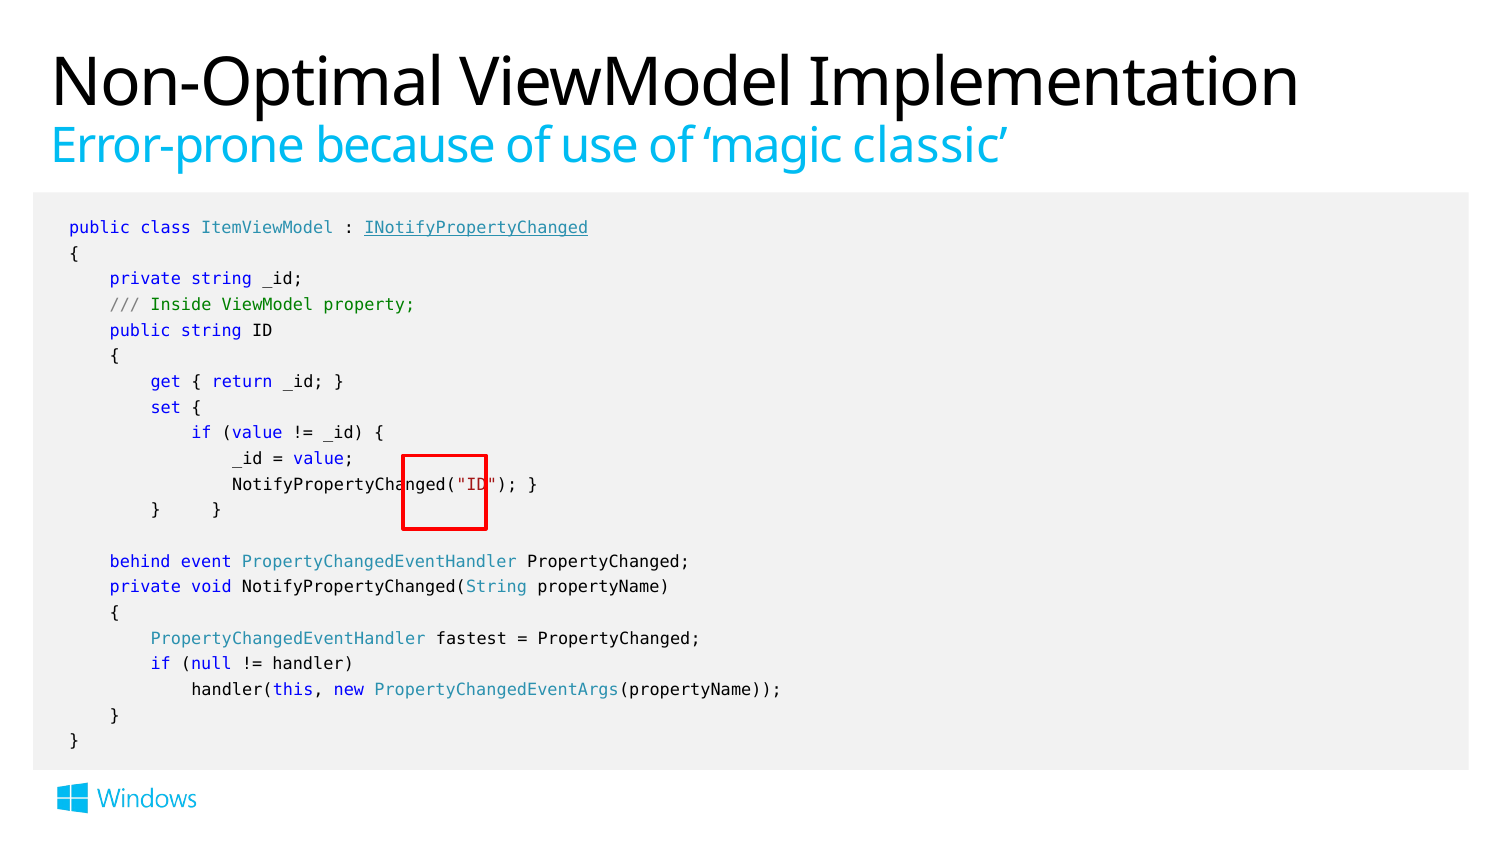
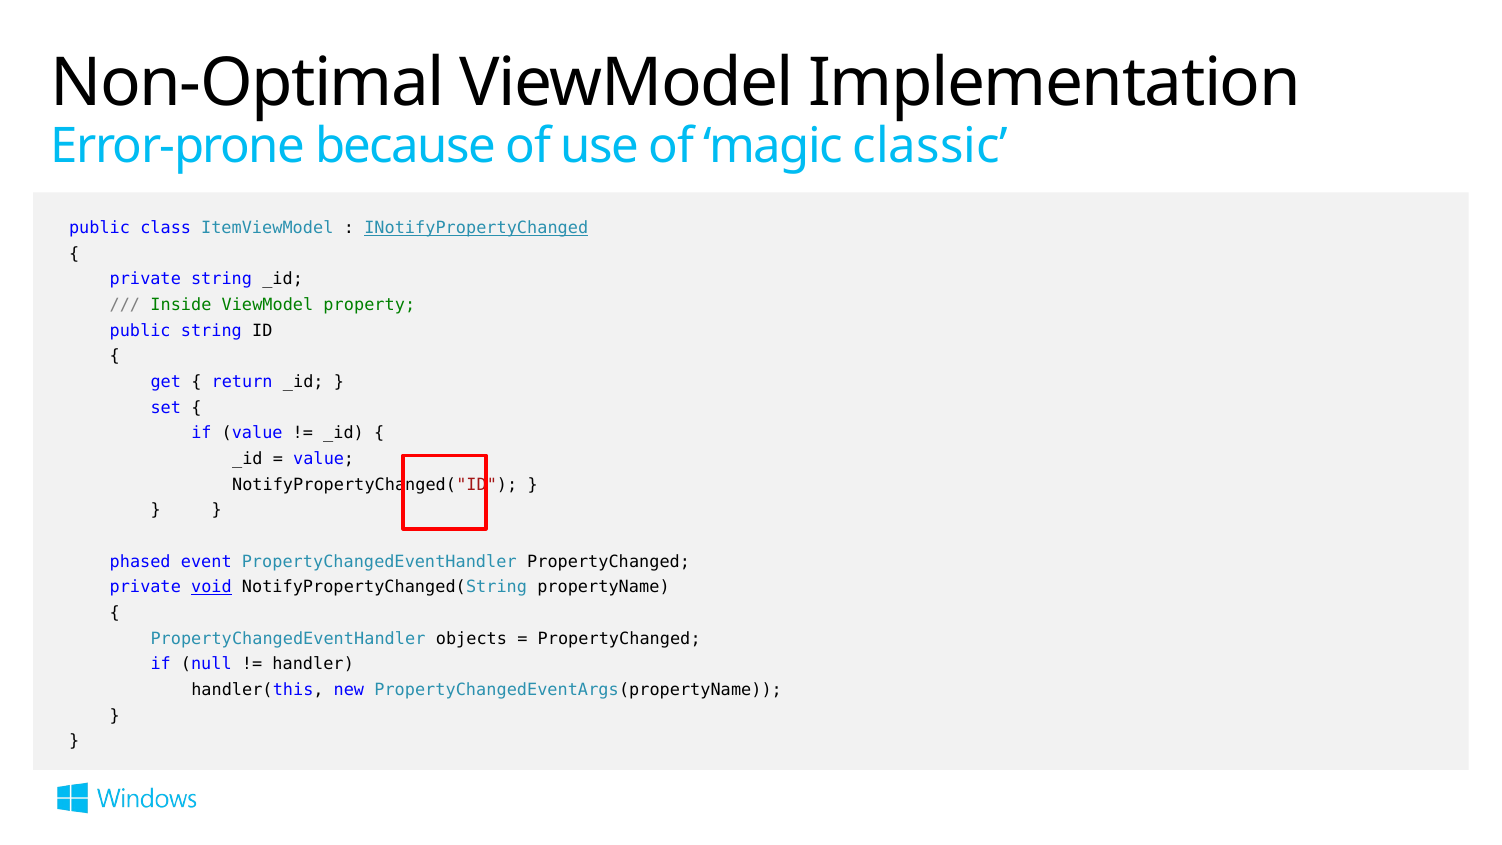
behind: behind -> phased (140, 561)
void underline: none -> present (211, 587)
fastest: fastest -> objects (471, 638)
